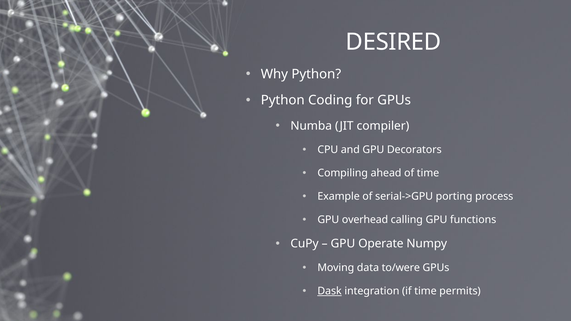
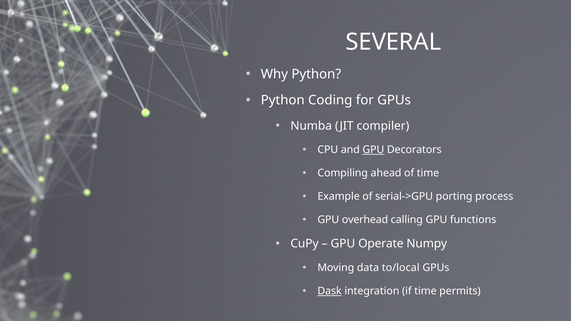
DESIRED: DESIRED -> SEVERAL (393, 42)
GPU underline: none -> present (373, 150)
to/were: to/were -> to/local (401, 268)
